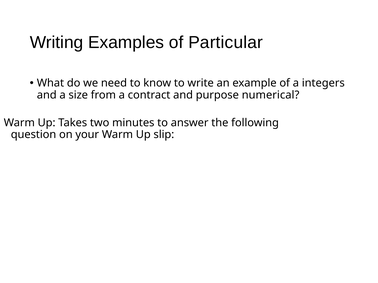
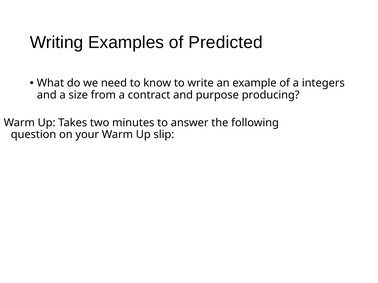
Particular: Particular -> Predicted (226, 42)
numerical: numerical -> producing (271, 95)
